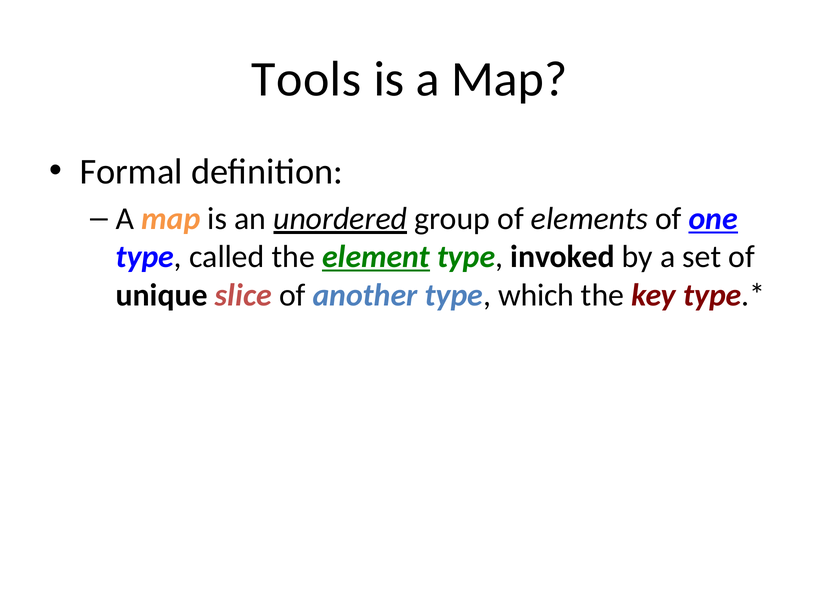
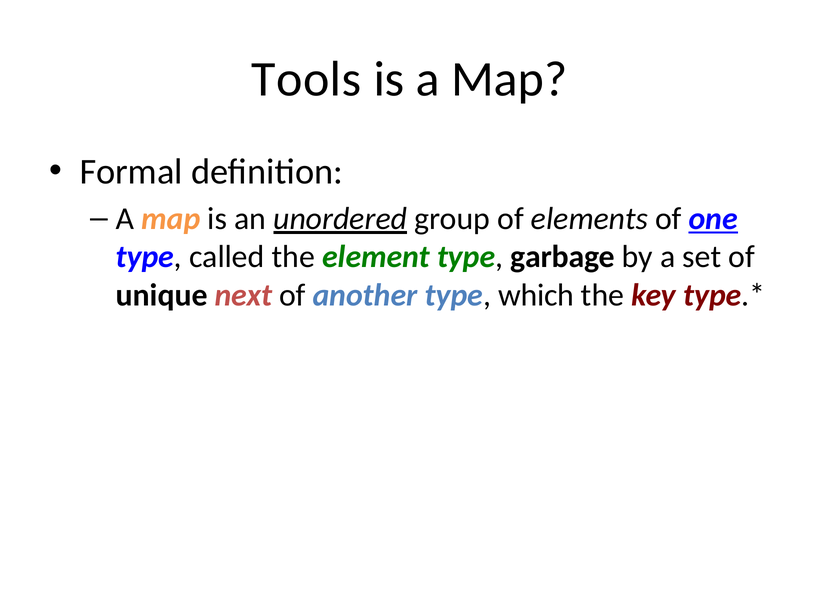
element underline: present -> none (376, 257)
invoked: invoked -> garbage (563, 257)
slice: slice -> next (243, 295)
